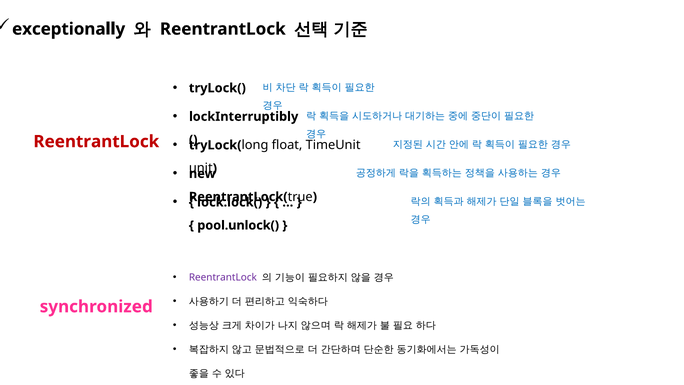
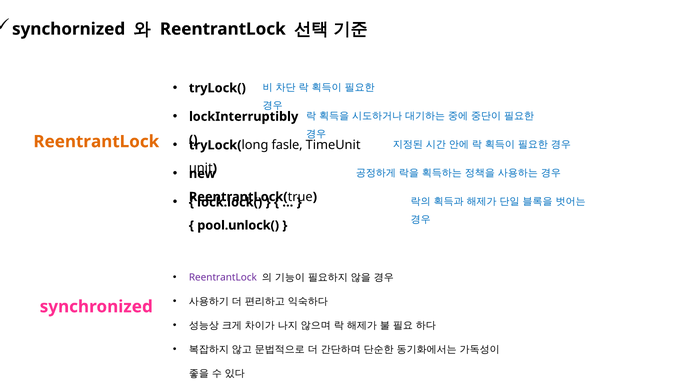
exceptionally: exceptionally -> synchornized (69, 29)
float: float -> fasle (287, 145)
ReentrantLock colour: red -> orange (96, 142)
